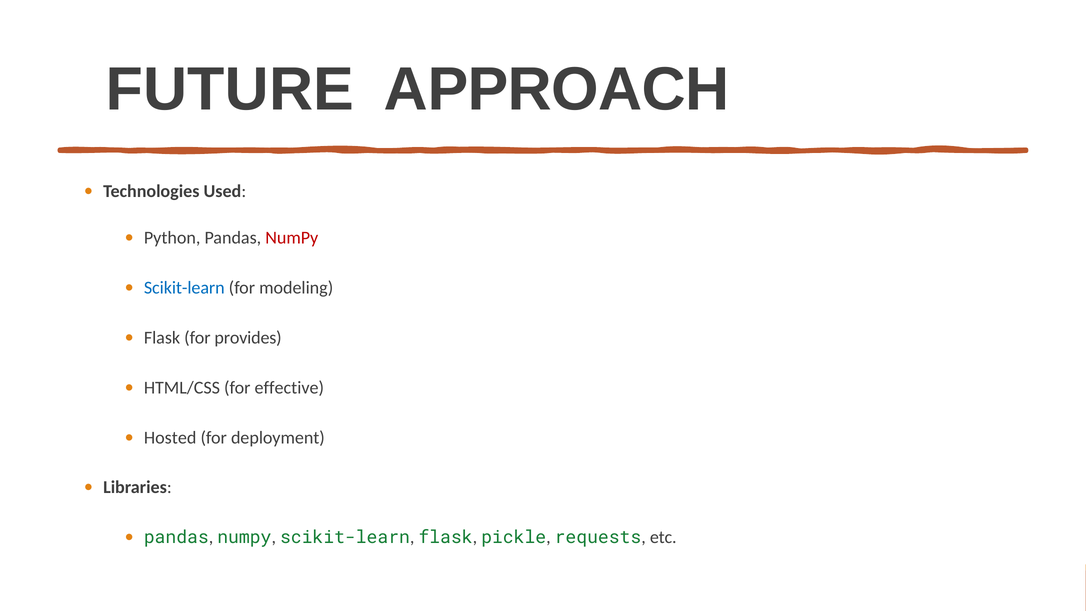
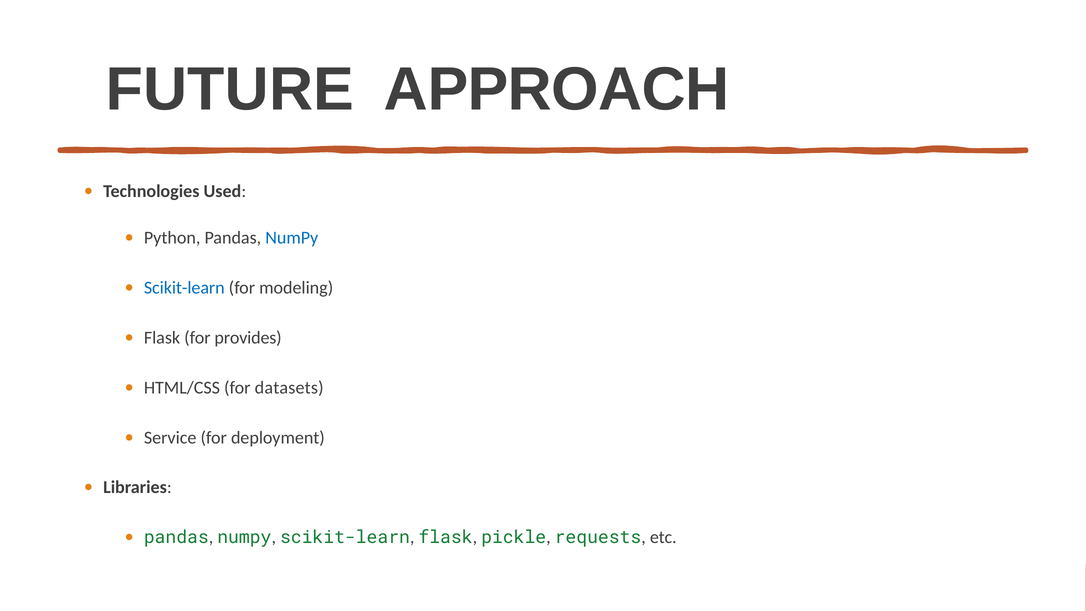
NumPy colour: red -> blue (292, 238)
effective: effective -> datasets (289, 388)
Hosted: Hosted -> Service (170, 438)
